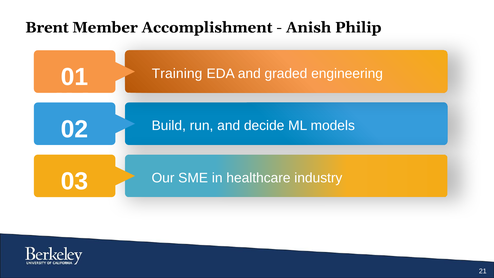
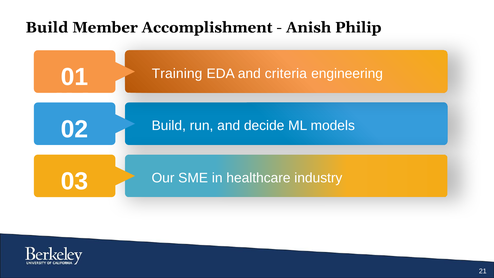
Brent: Brent -> Build (47, 27)
graded: graded -> criteria (286, 73)
